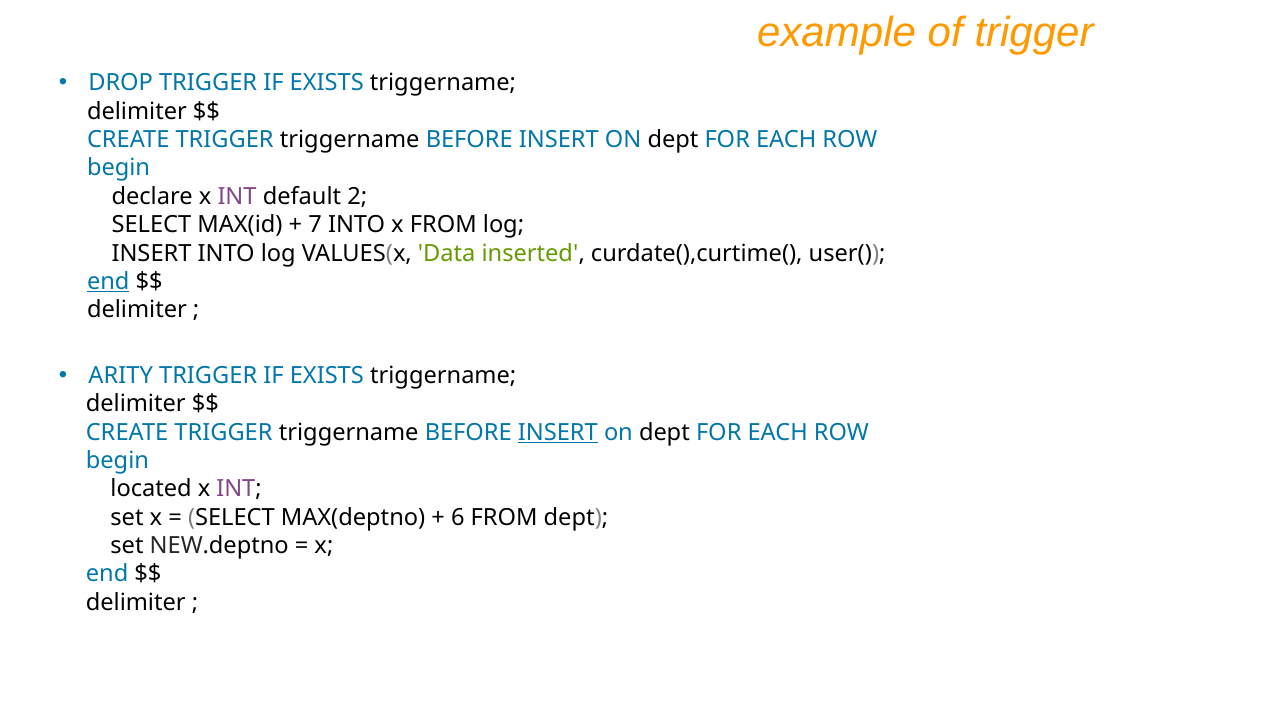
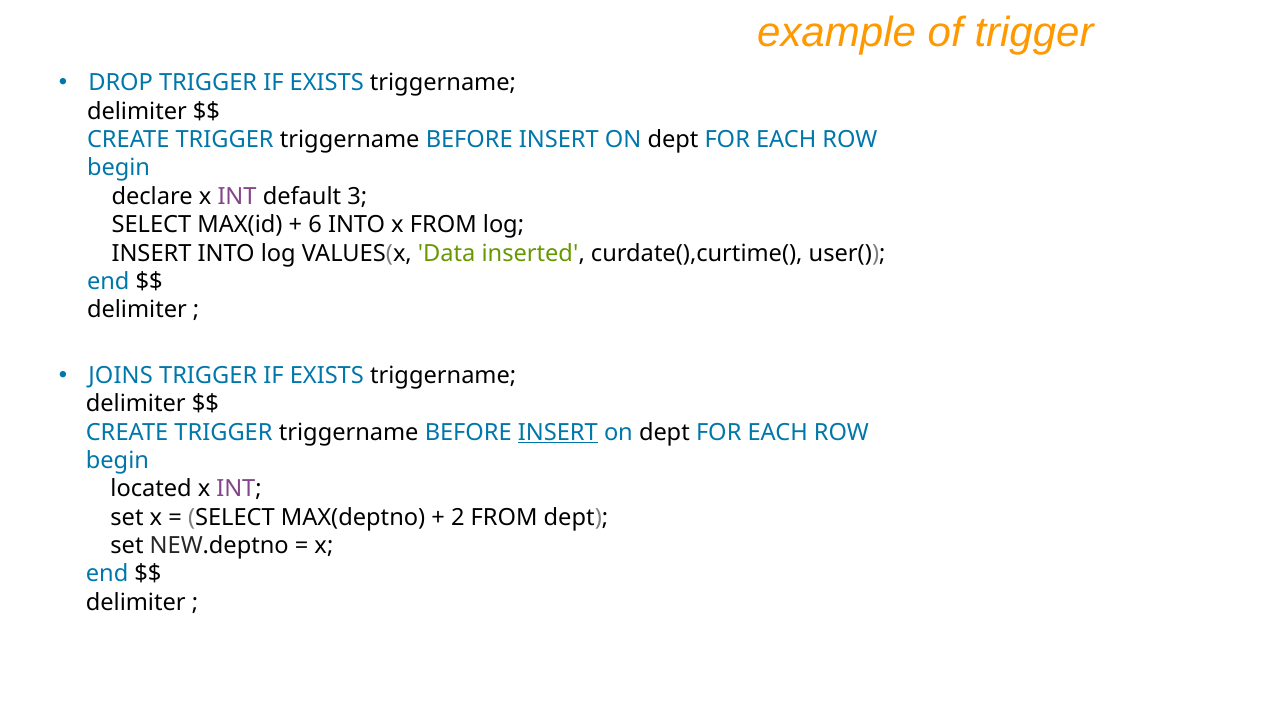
2: 2 -> 3 (357, 197)
7: 7 -> 6 (315, 225)
end underline: present -> none (108, 282)
ARITY: ARITY -> JOINS (121, 376)
6: 6 -> 2 (458, 518)
